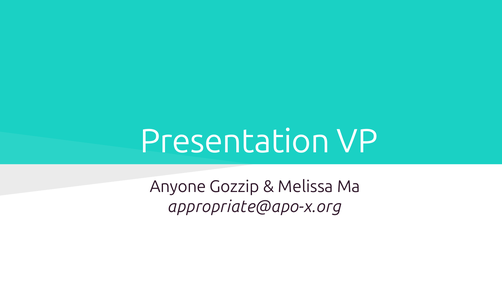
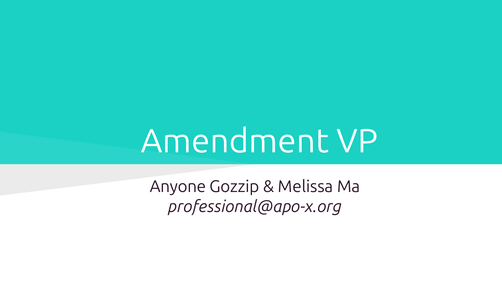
Presentation: Presentation -> Amendment (235, 141)
appropriate@apo-x.org: appropriate@apo-x.org -> professional@apo-x.org (255, 206)
